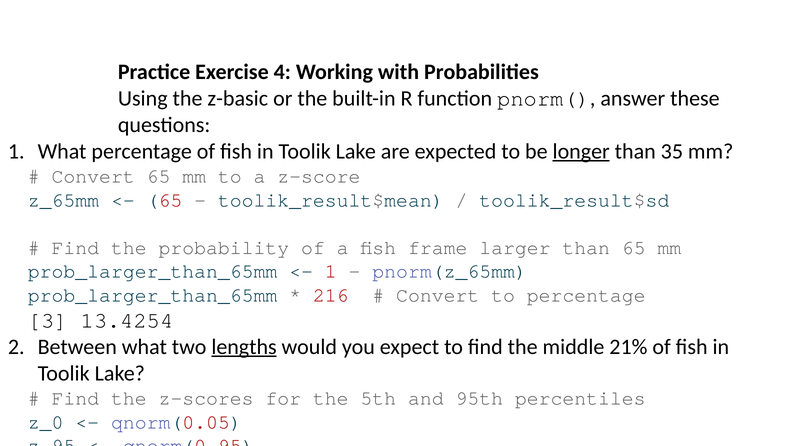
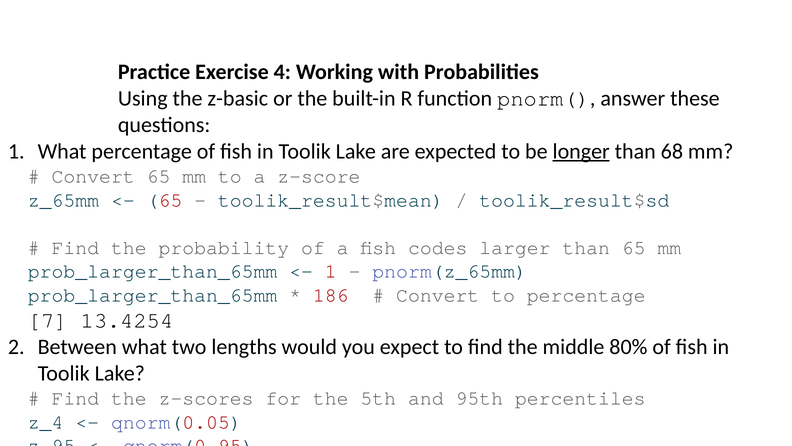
35: 35 -> 68 (672, 151)
frame: frame -> codes (438, 247)
216: 216 -> 186 (331, 295)
3: 3 -> 7 (48, 320)
lengths underline: present -> none (244, 347)
21%: 21% -> 80% (628, 347)
z_0: z_0 -> z_4 (46, 422)
